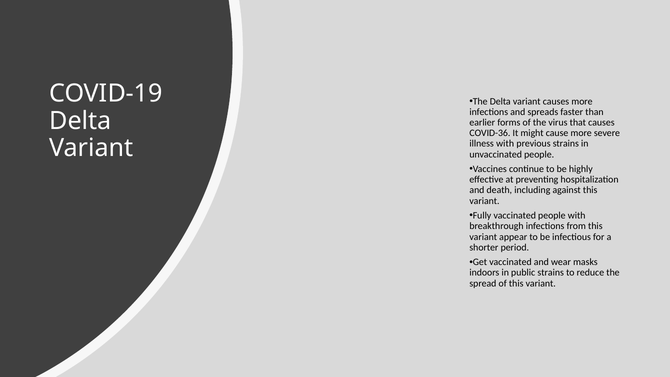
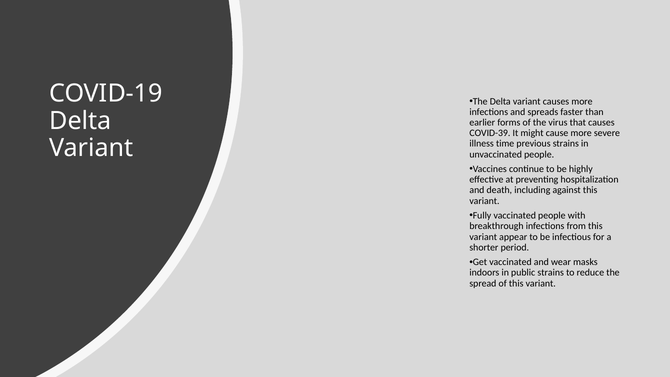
COVID-36: COVID-36 -> COVID-39 (490, 133)
illness with: with -> time (505, 144)
